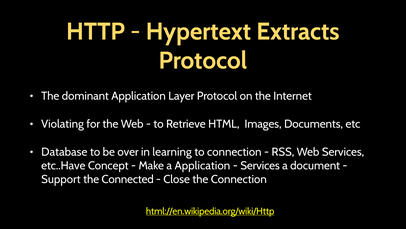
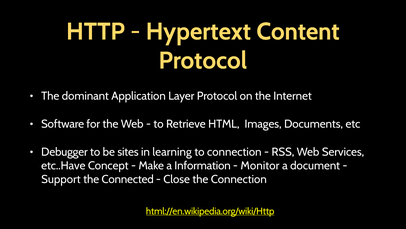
Extracts: Extracts -> Content (298, 31)
Violating: Violating -> Software (63, 124)
Database: Database -> Debugger (64, 152)
over: over -> sites (128, 152)
a Application: Application -> Information (203, 165)
Services: Services -> Monitor (260, 165)
